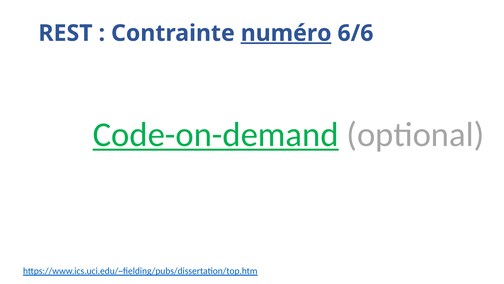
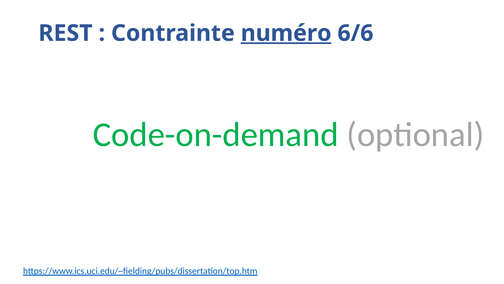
Code-on-demand underline: present -> none (216, 134)
